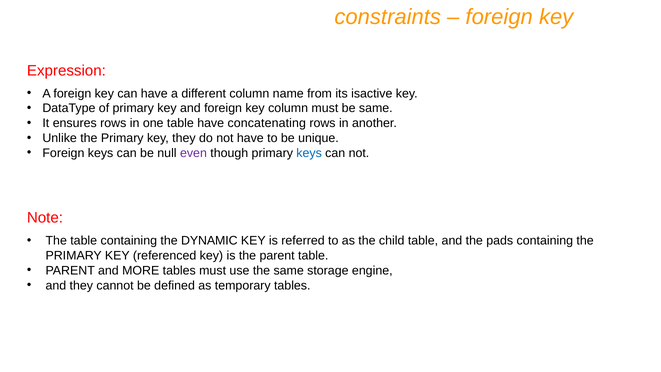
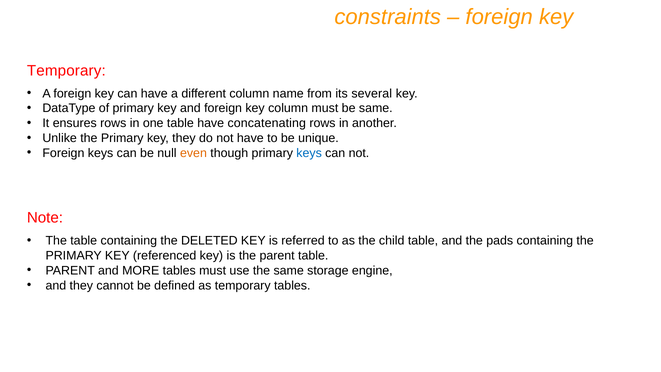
Expression: Expression -> Temporary (66, 71)
isactive: isactive -> several (372, 93)
even colour: purple -> orange (193, 153)
DYNAMIC: DYNAMIC -> DELETED (209, 241)
